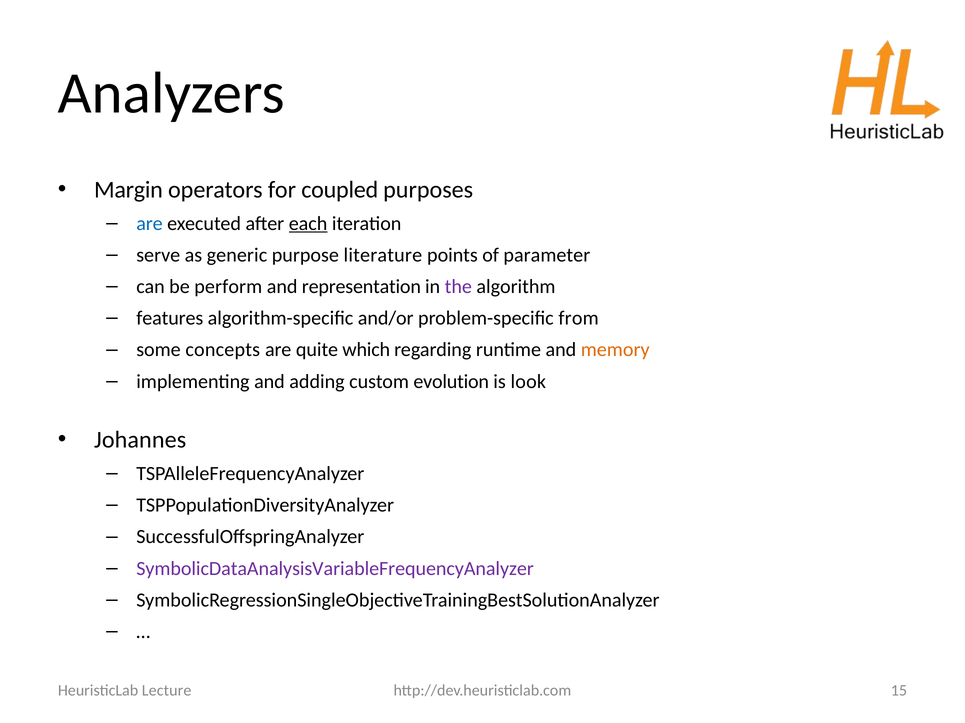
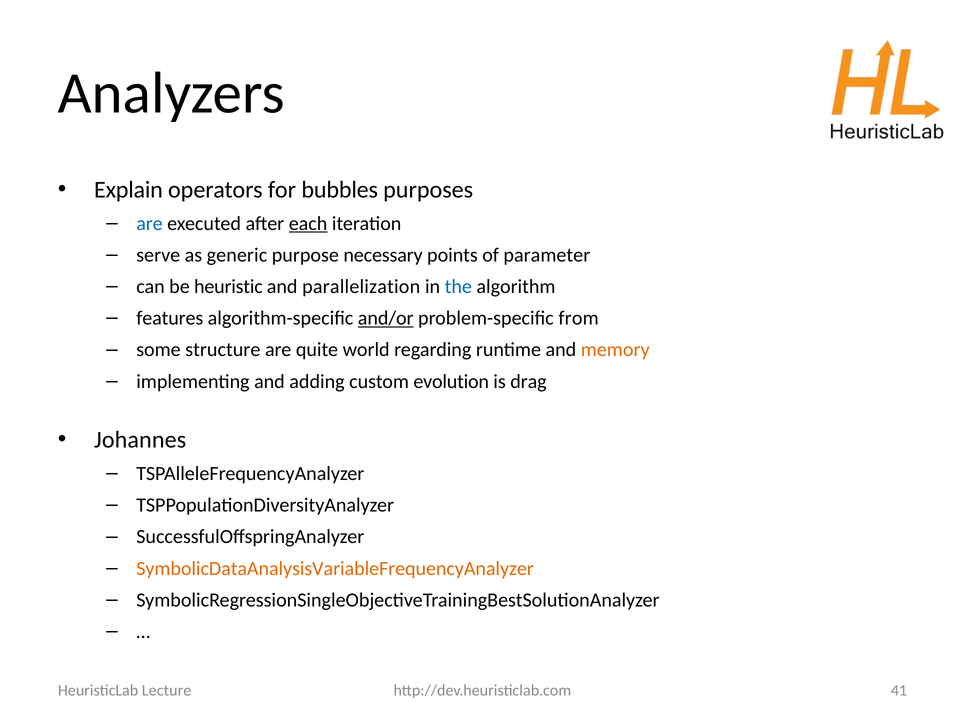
Margin: Margin -> Explain (128, 190)
coupled: coupled -> bubbles (340, 190)
literature: literature -> necessary (383, 255)
perform: perform -> heuristic (228, 287)
representation: representation -> parallelization (361, 287)
the colour: purple -> blue (458, 287)
and/or underline: none -> present (386, 319)
concepts: concepts -> structure (223, 350)
which: which -> world (366, 350)
look: look -> drag (528, 382)
SymbolicDataAnalysisVariableFrequencyAnalyzer colour: purple -> orange (335, 569)
15: 15 -> 41 (899, 691)
